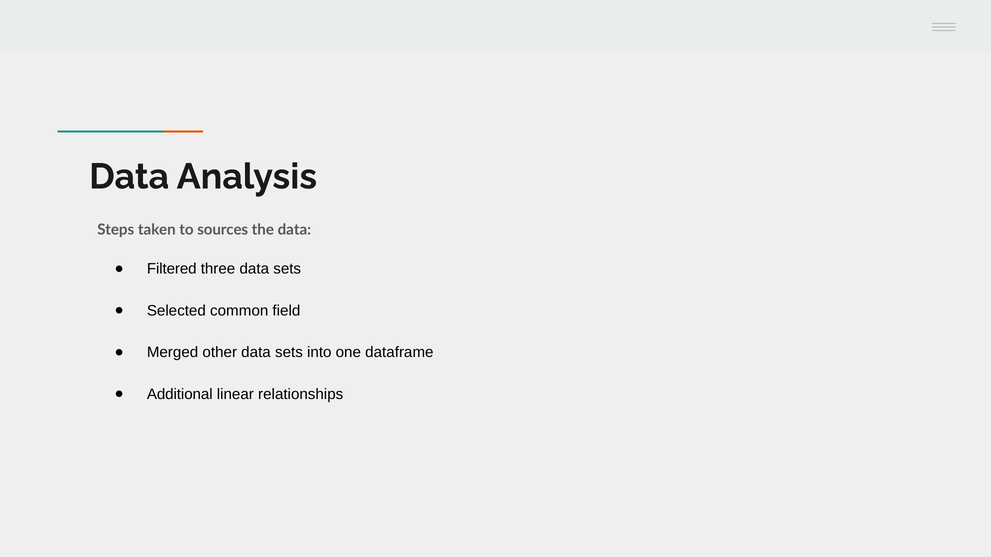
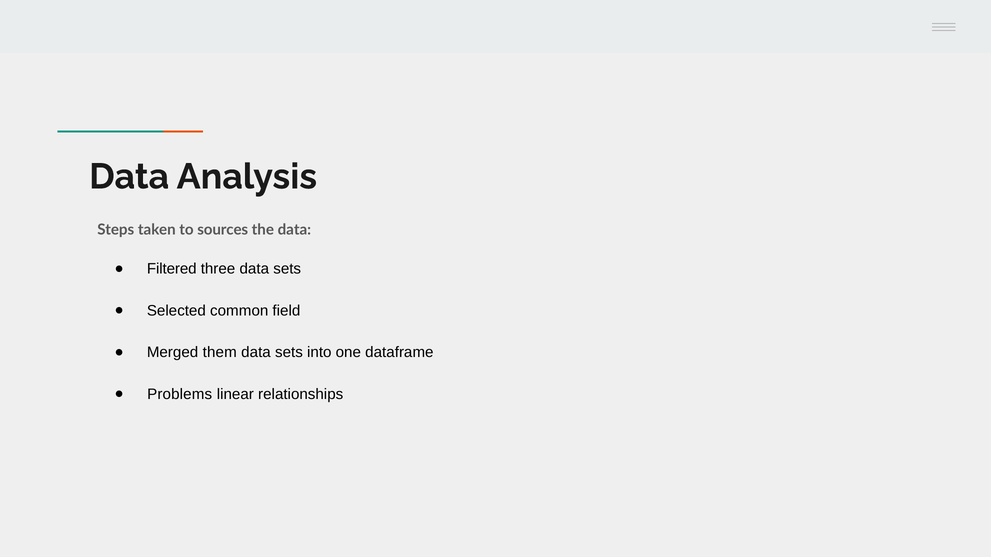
other: other -> them (220, 353)
Additional: Additional -> Problems (180, 394)
